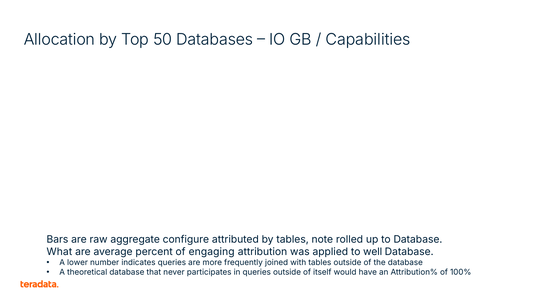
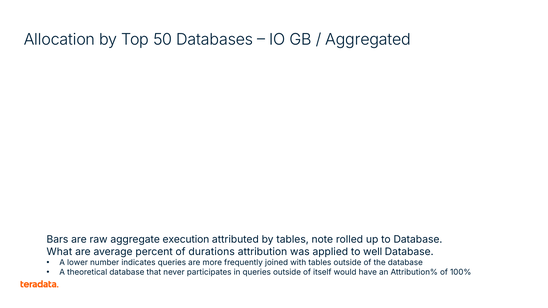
Capabilities: Capabilities -> Aggregated (368, 40)
configure: configure -> execution (186, 240)
engaging: engaging -> durations (212, 252)
